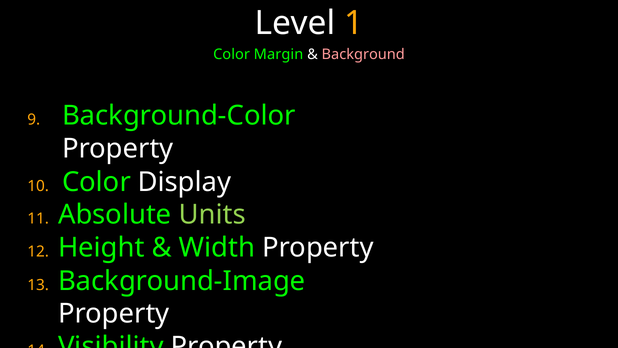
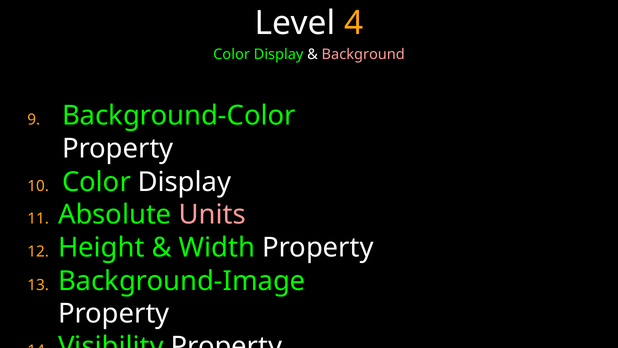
1: 1 -> 4 (354, 23)
Margin: Margin -> Display (279, 55)
Units colour: light green -> pink (212, 215)
